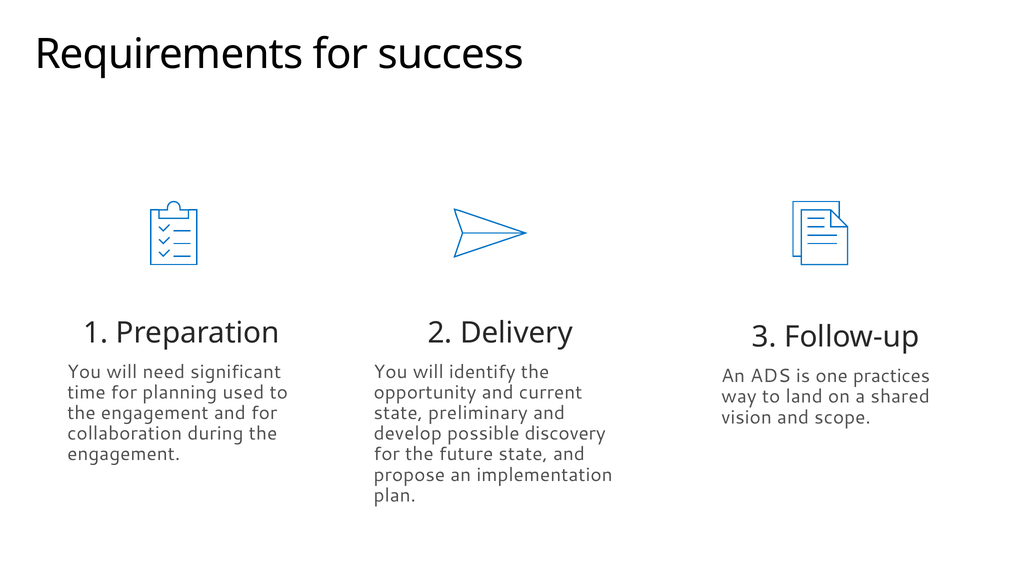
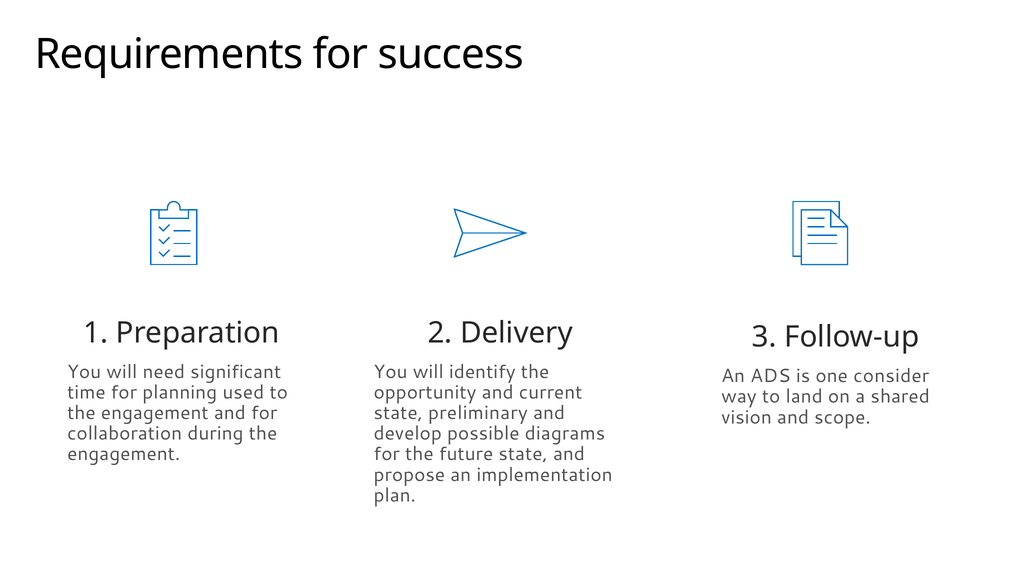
practices: practices -> consider (891, 376)
discovery: discovery -> diagrams (565, 434)
